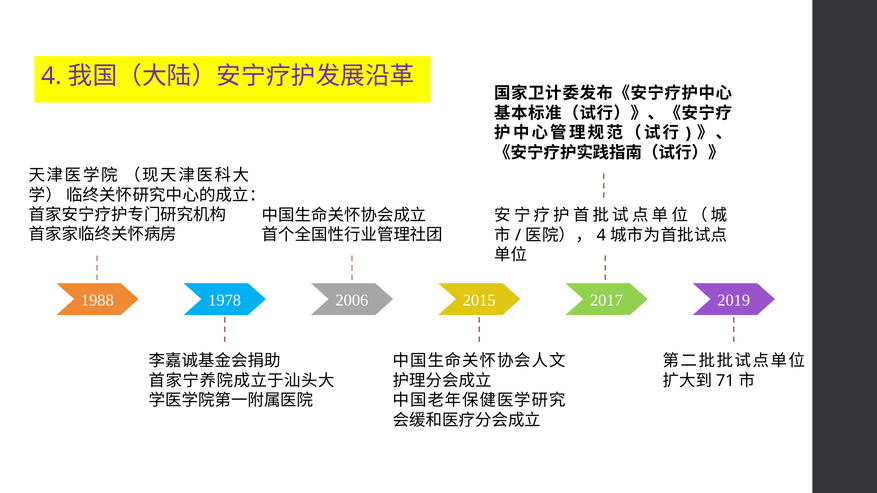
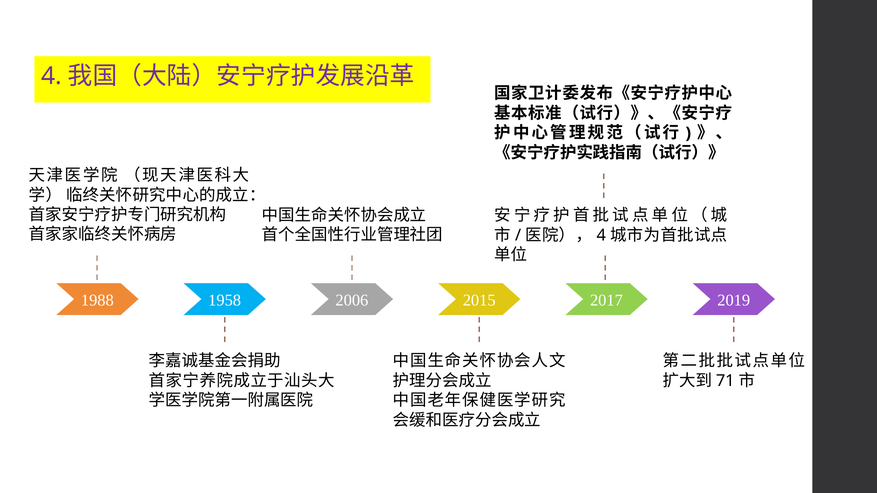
1978: 1978 -> 1958 (225, 300)
